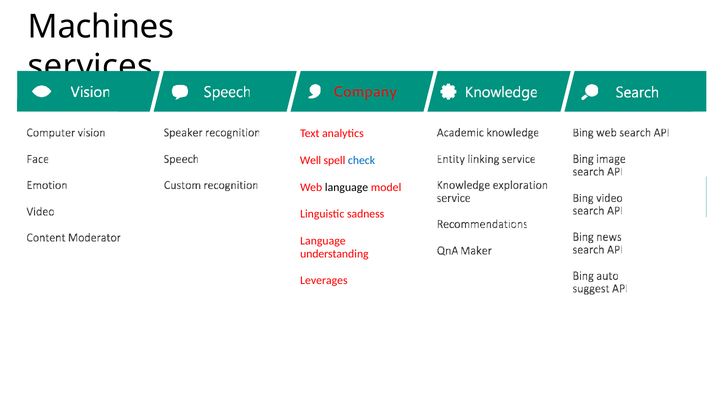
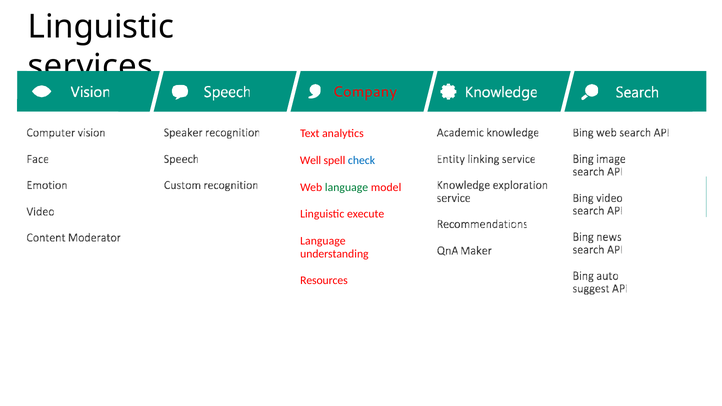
Machines: Machines -> Linguistic (101, 27)
language colour: black -> green (347, 187)
sadness: sadness -> execute (366, 214)
Leverages: Leverages -> Resources (324, 280)
